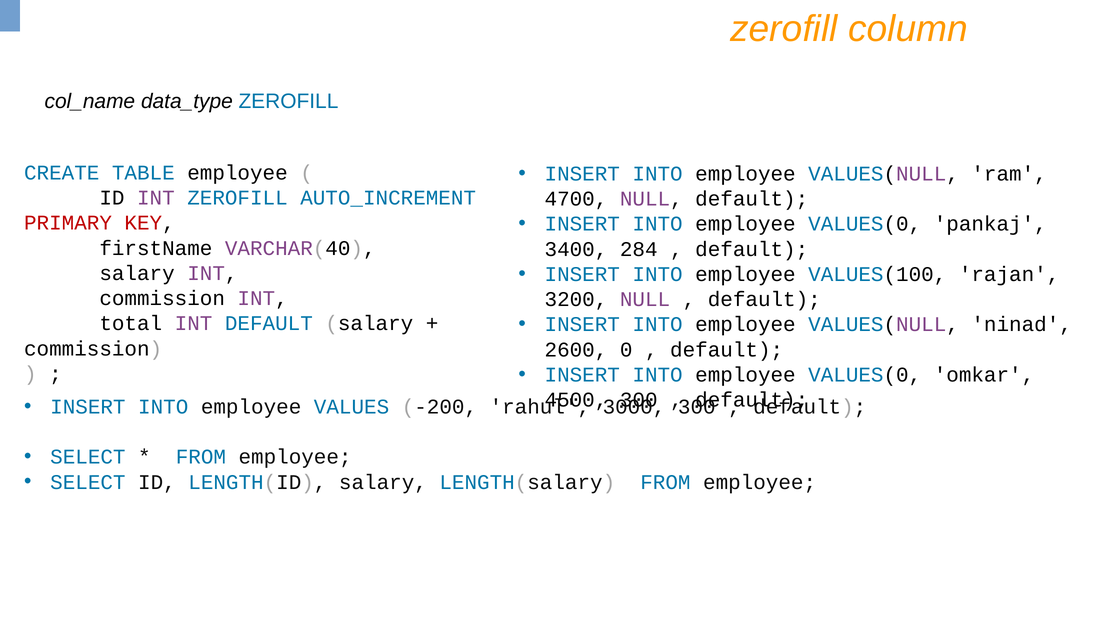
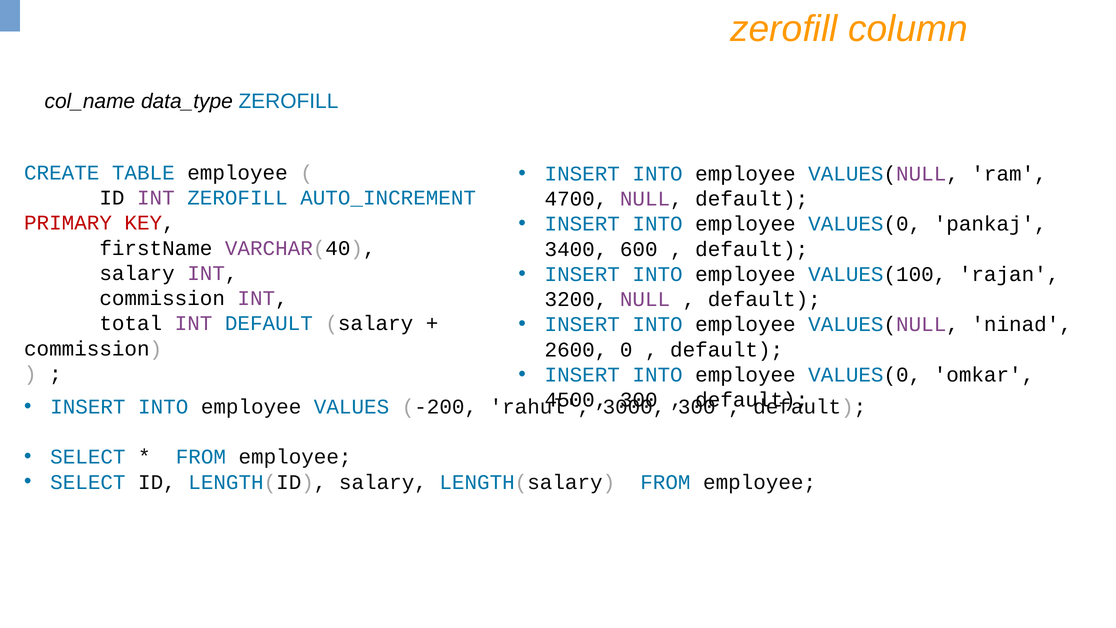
284: 284 -> 600 (639, 249)
